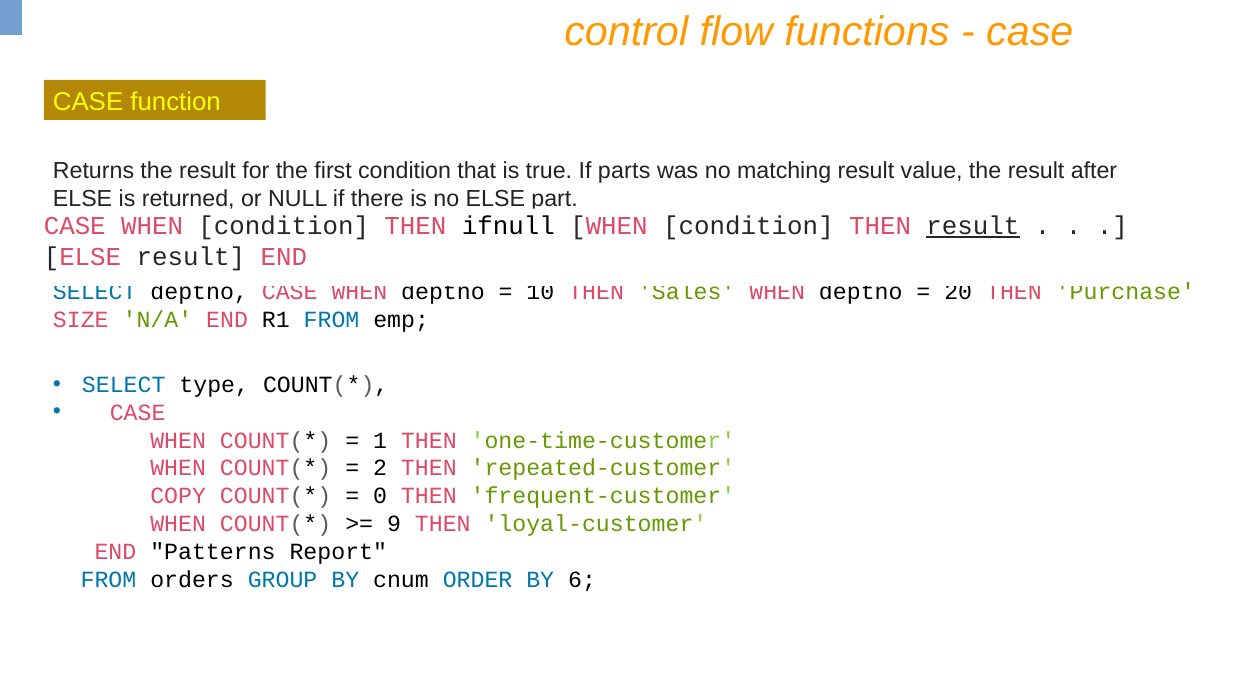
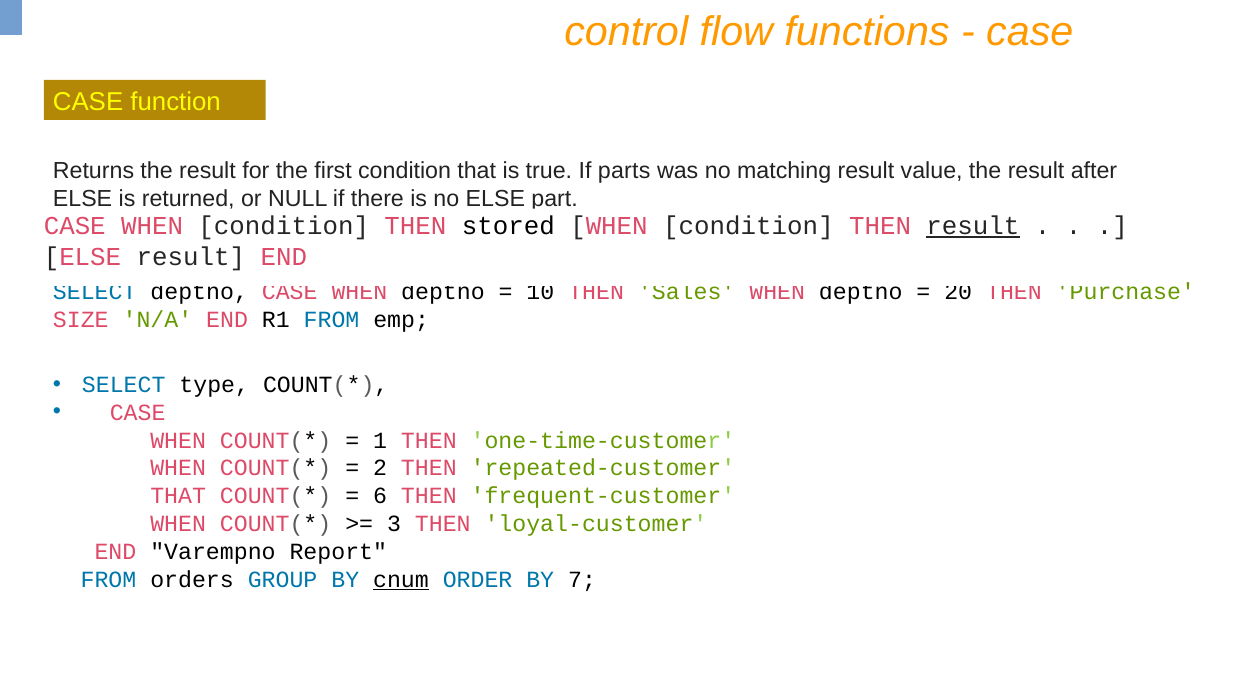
ifnull: ifnull -> stored (508, 226)
COPY: COPY -> THAT (178, 496)
0: 0 -> 6 (380, 496)
9: 9 -> 3 (394, 524)
Patterns: Patterns -> Varempno (213, 552)
cnum underline: none -> present (401, 580)
6: 6 -> 7 (582, 580)
